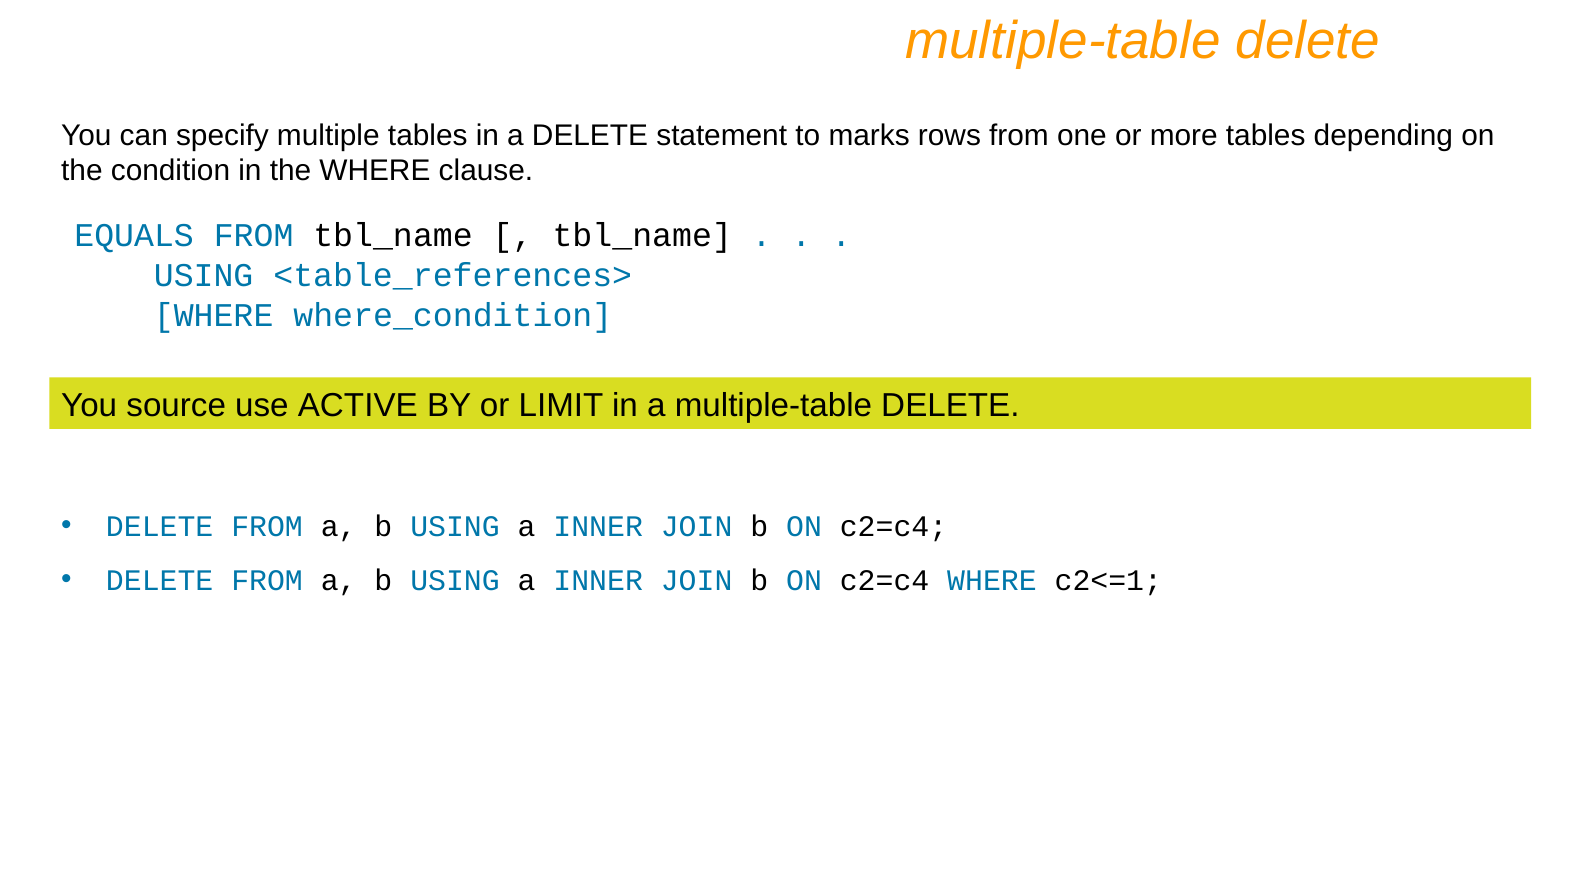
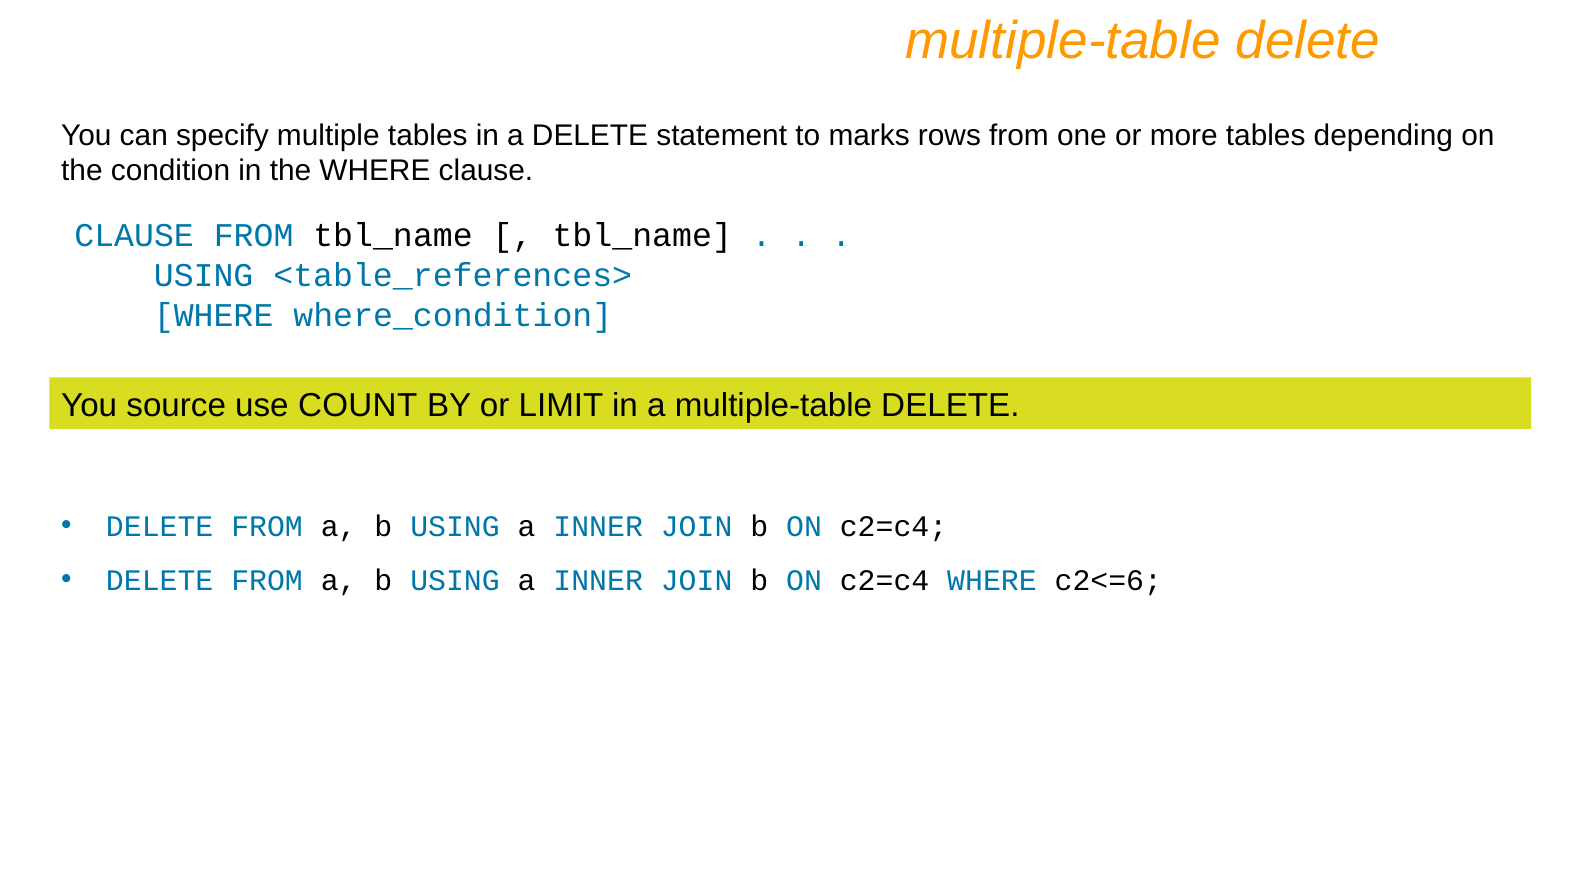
EQUALS: EQUALS -> CLAUSE (134, 236)
ACTIVE: ACTIVE -> COUNT (358, 405)
c2<=1: c2<=1 -> c2<=6 (1108, 580)
